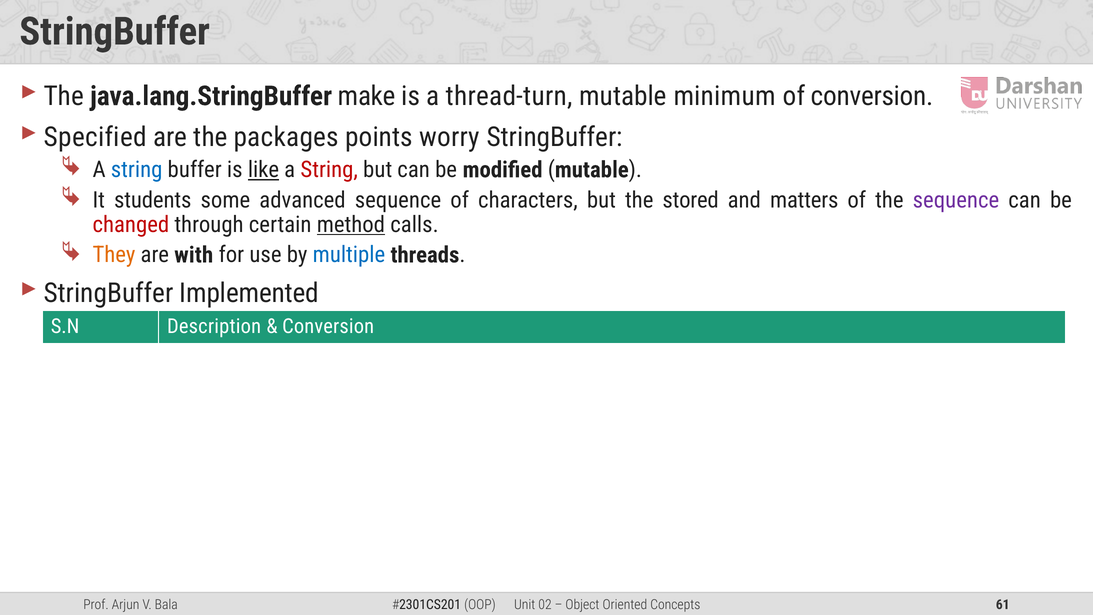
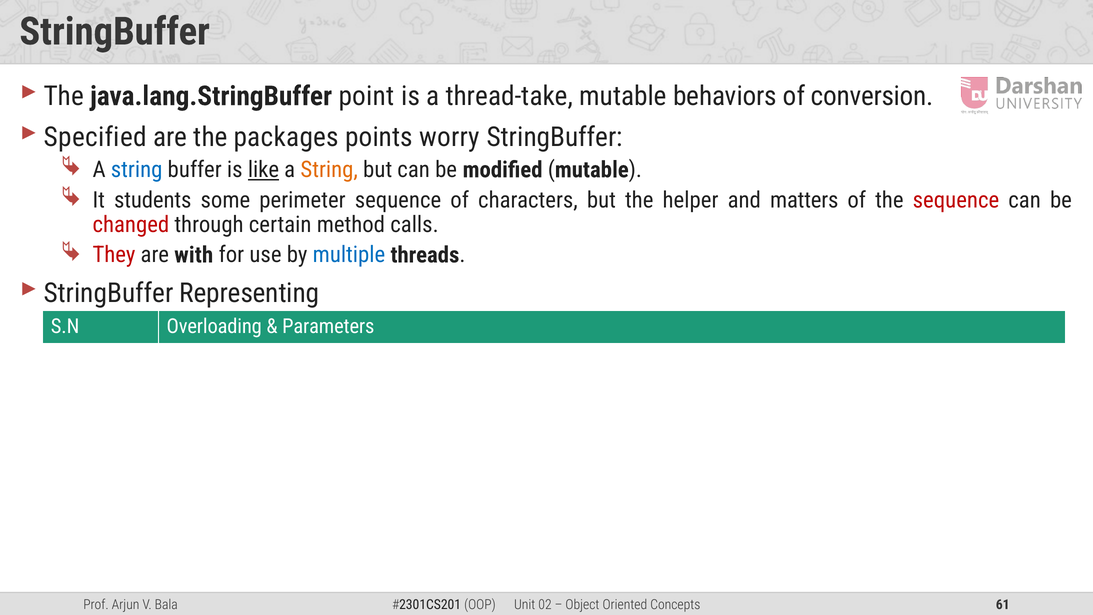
make: make -> point (366, 96)
thread-turn: thread-turn -> thread-take (509, 96)
minimum: minimum -> behaviors (725, 96)
String colour: red -> orange (329, 170)
advanced: advanced -> perimeter (302, 200)
stored: stored -> helper (690, 200)
sequence colour: purple -> red (956, 200)
method underline: present -> none (351, 225)
They colour: orange -> red (114, 255)
Implemented: Implemented -> Representing (249, 293)
Description: Description -> Overloading (214, 327)
Conversion: Conversion -> Parameters (328, 327)
